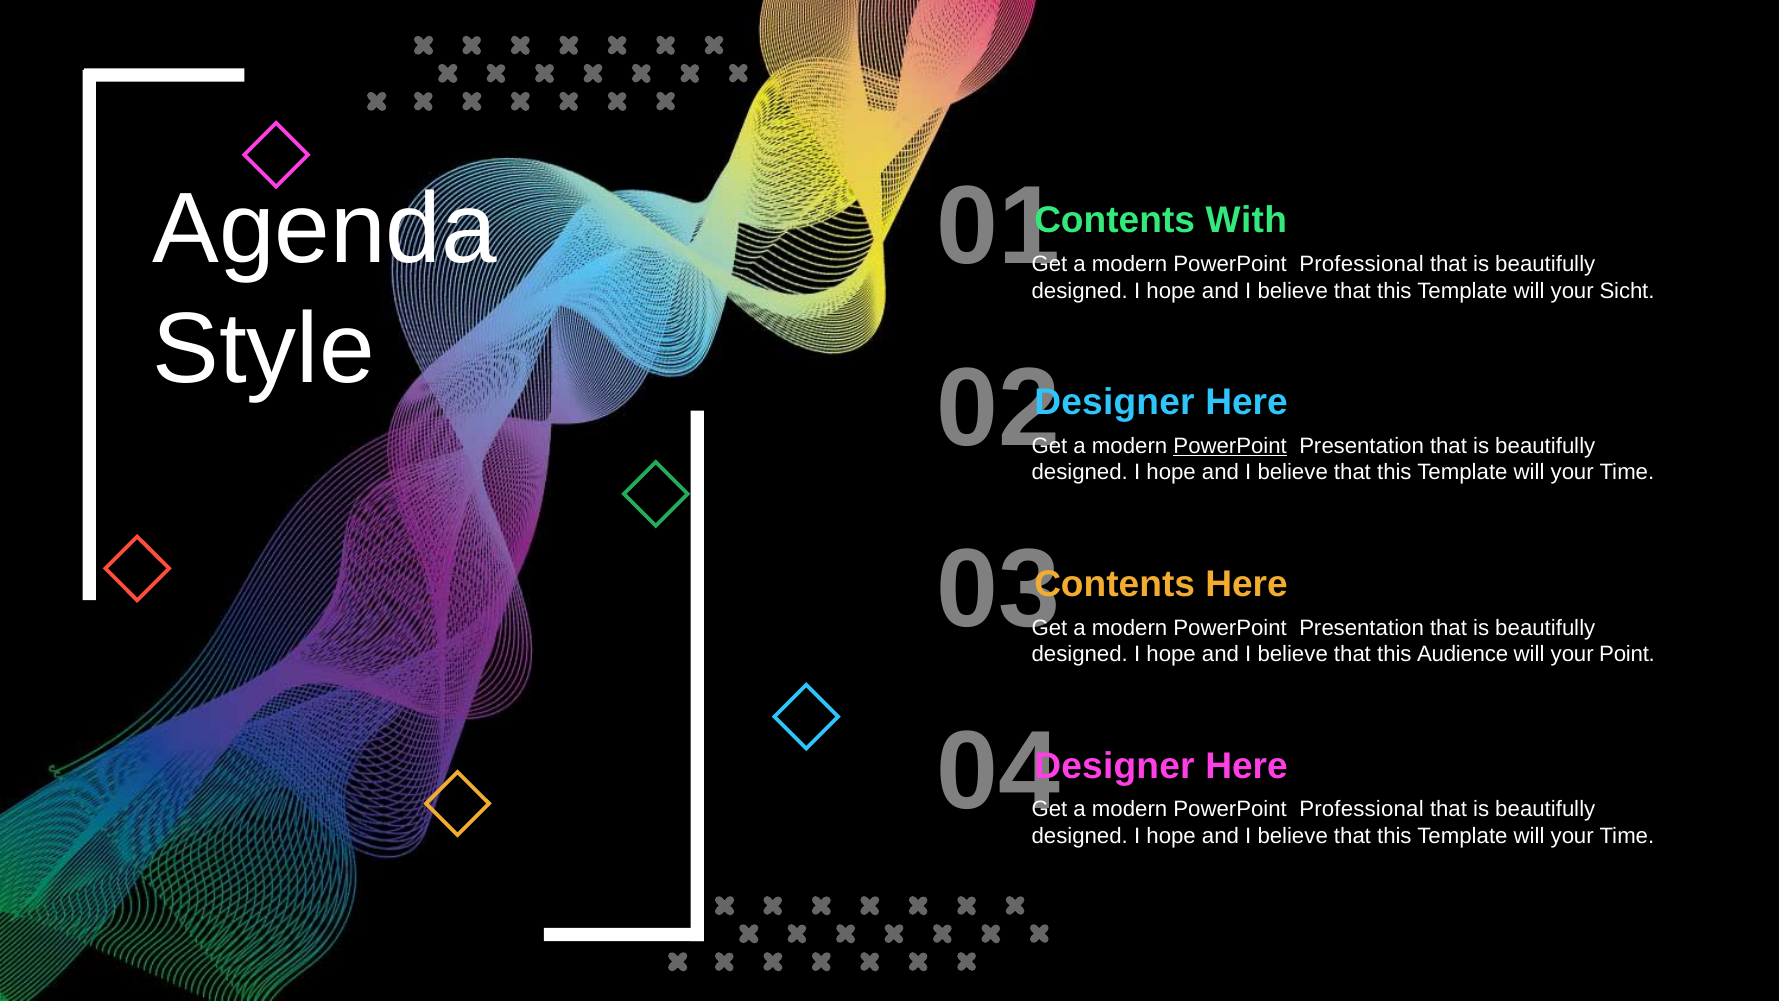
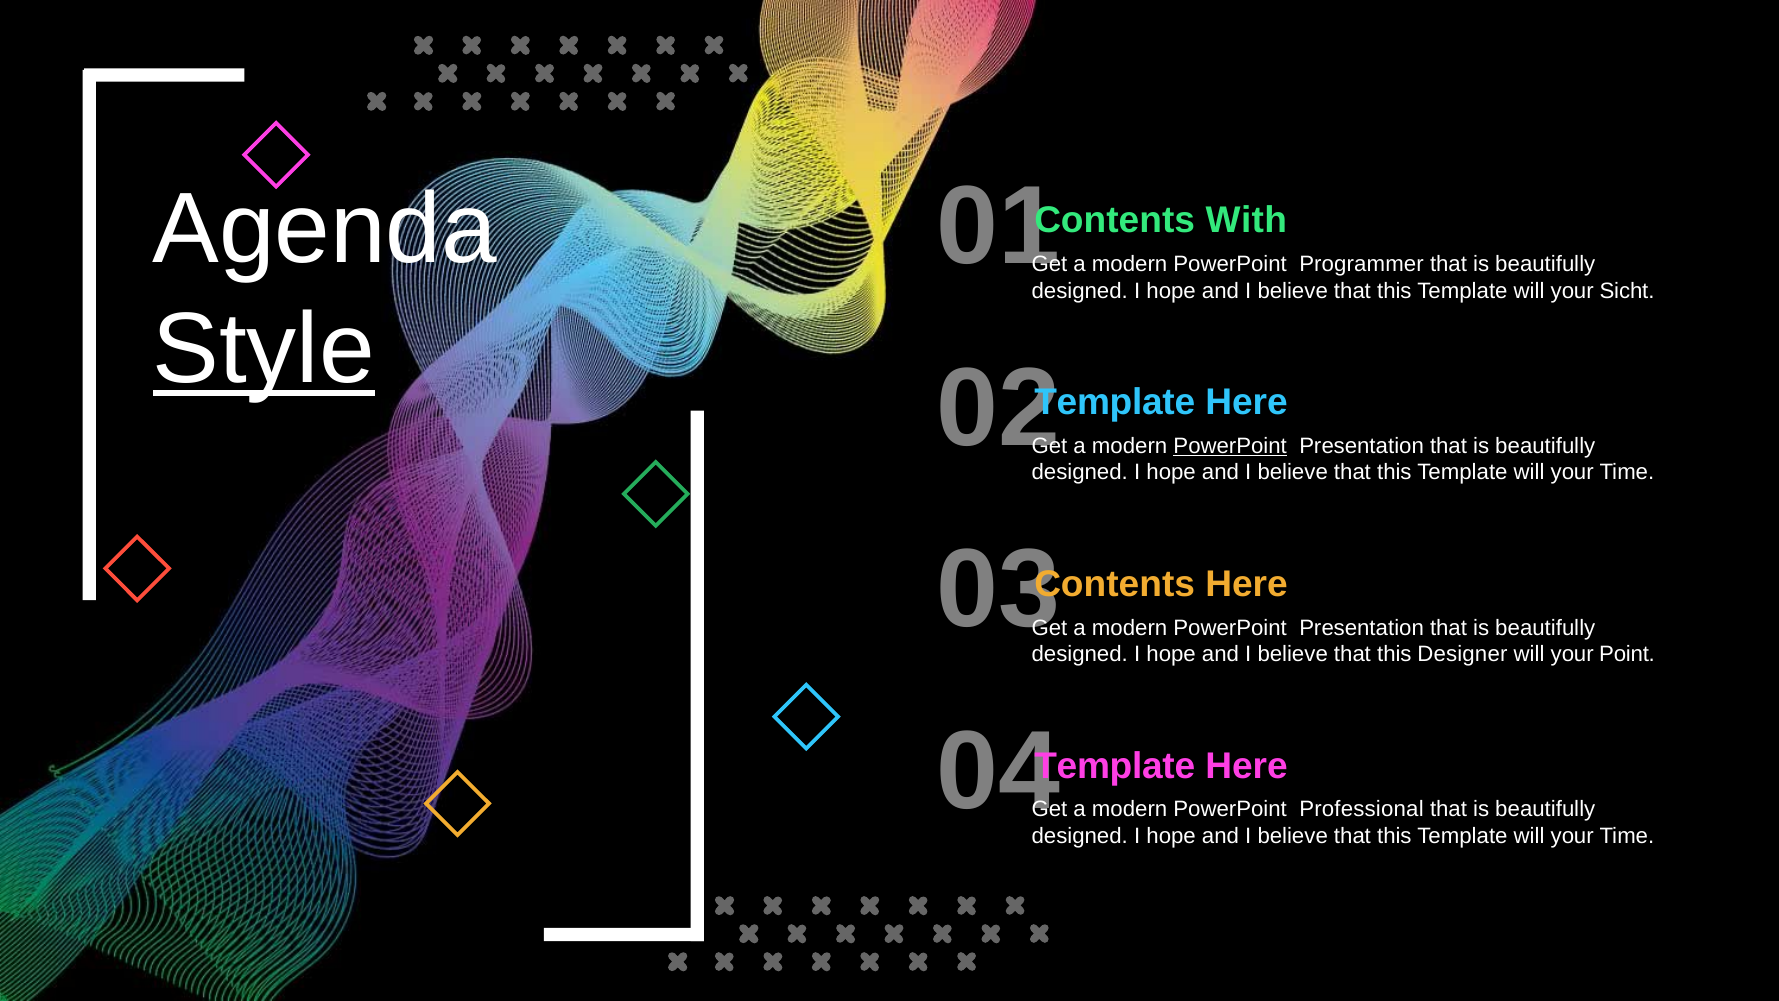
Professional: Professional -> Programmer (1362, 264)
Style underline: none -> present (264, 350)
Designer: Designer -> Template (1115, 402)
Audience: Audience -> Designer (1462, 654)
Designer: Designer -> Template (1115, 766)
